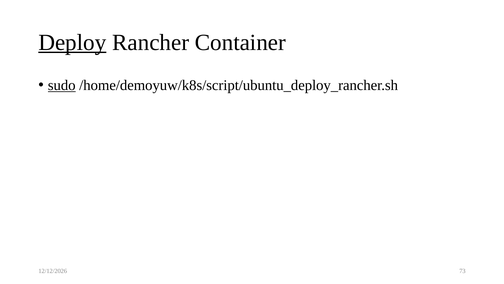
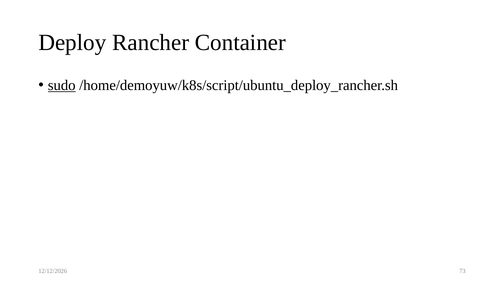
Deploy underline: present -> none (72, 42)
